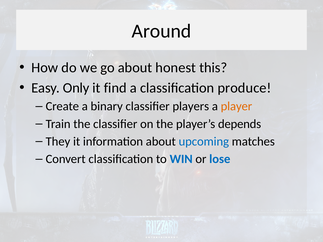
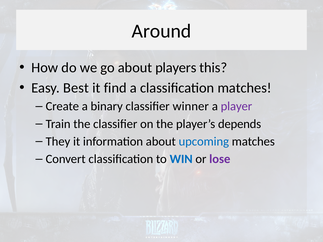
honest: honest -> players (176, 68)
Only: Only -> Best (76, 88)
classification produce: produce -> matches (245, 88)
players: players -> winner (191, 106)
player colour: orange -> purple (236, 106)
lose colour: blue -> purple (220, 159)
